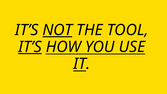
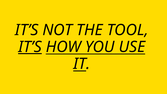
NOT underline: present -> none (57, 30)
